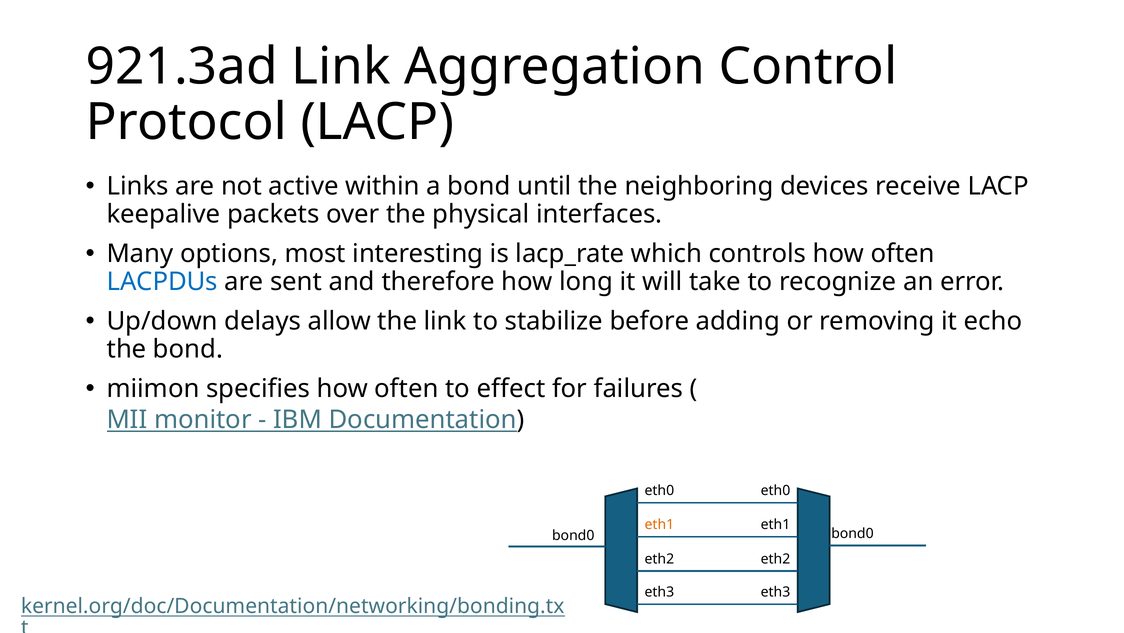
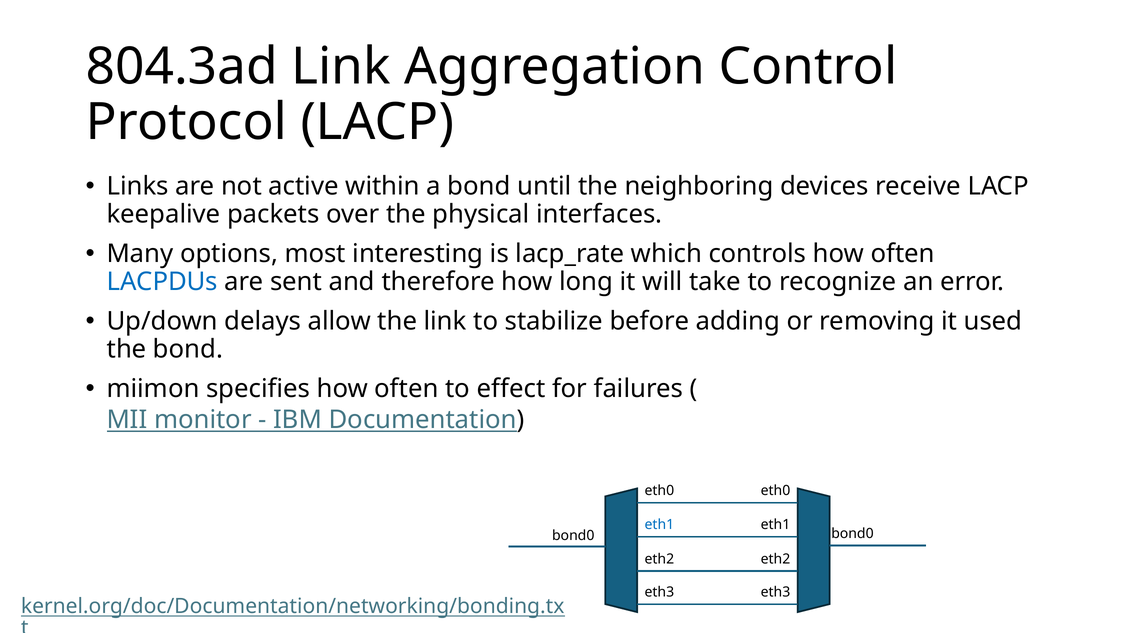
921.3ad: 921.3ad -> 804.3ad (182, 67)
echo: echo -> used (993, 321)
eth1 colour: orange -> blue (659, 524)
